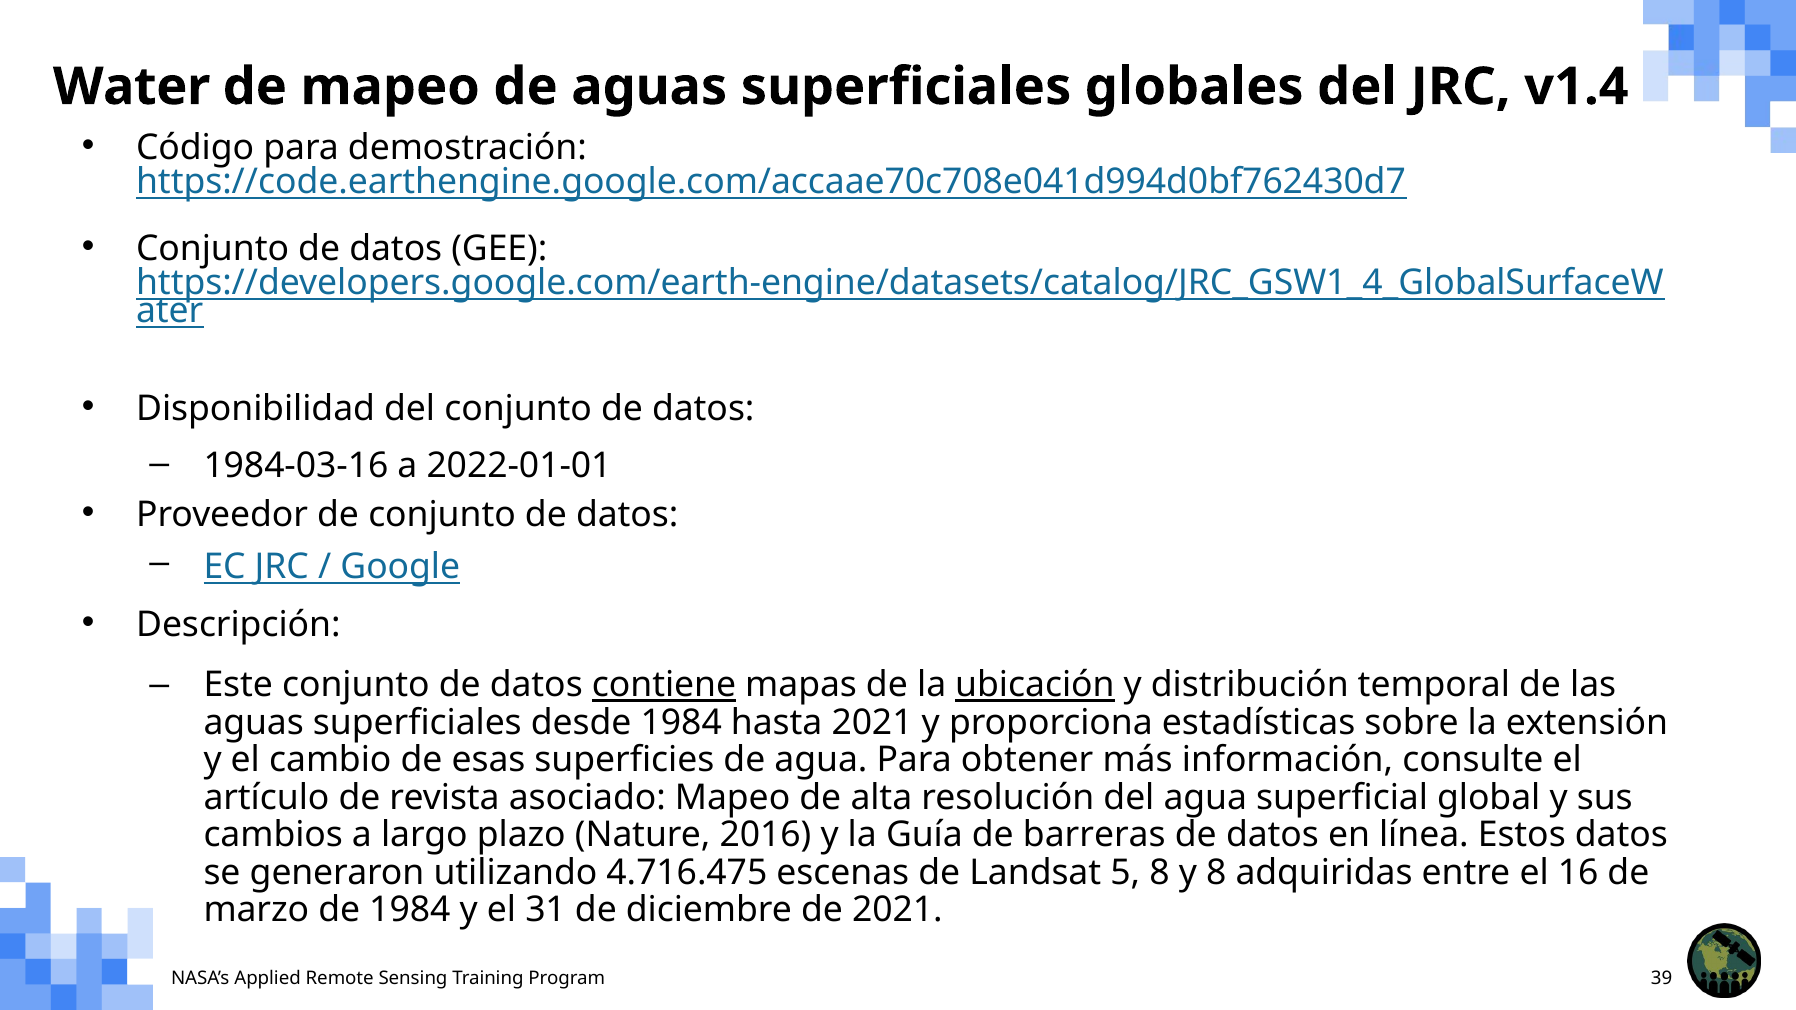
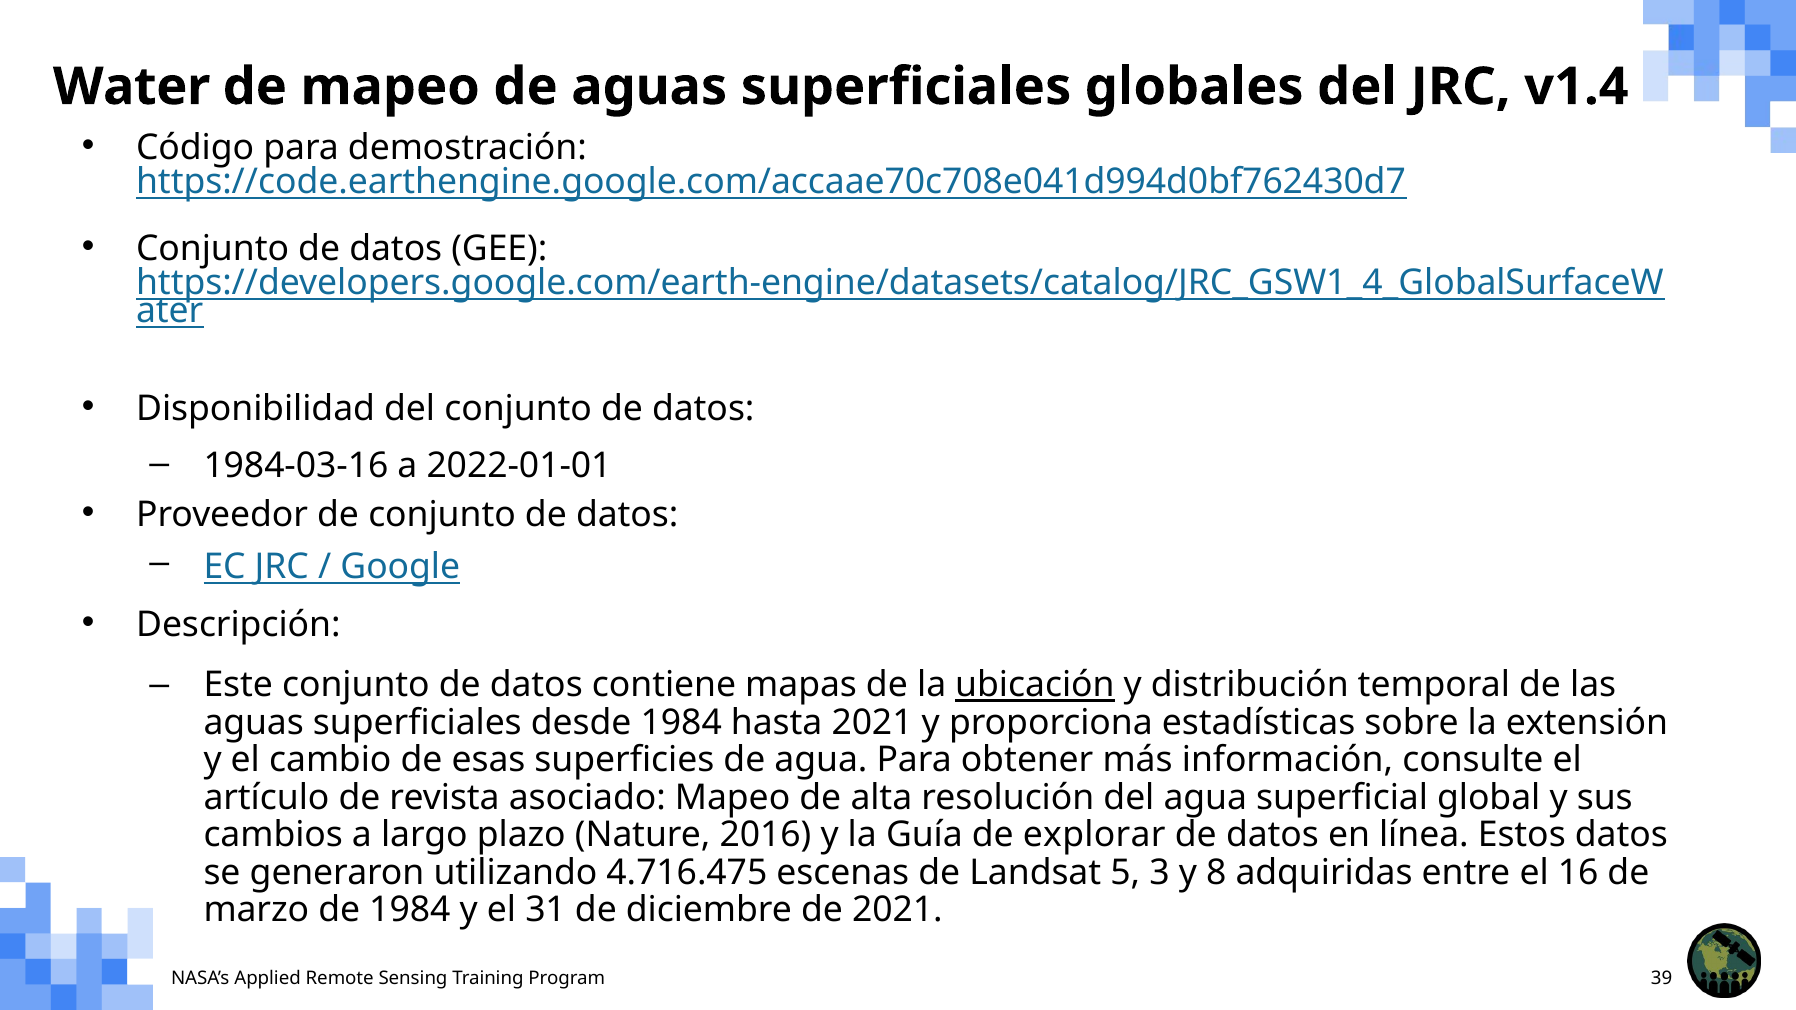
contiene underline: present -> none (664, 685)
barreras: barreras -> explorar (1094, 835)
5 8: 8 -> 3 (1160, 873)
